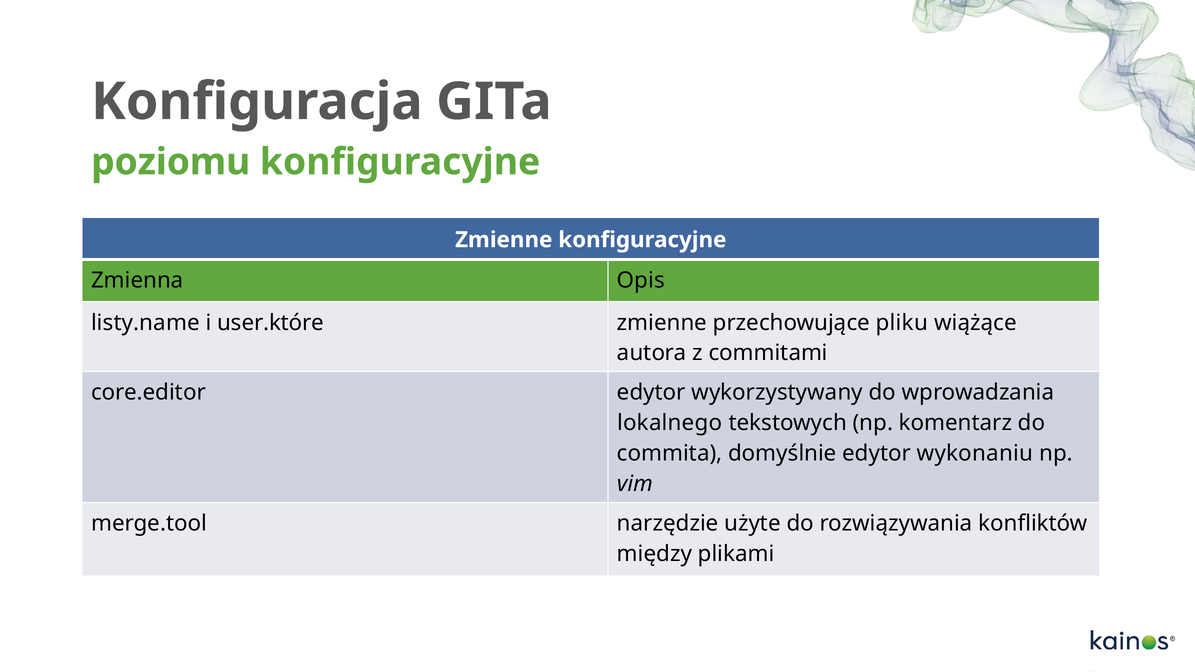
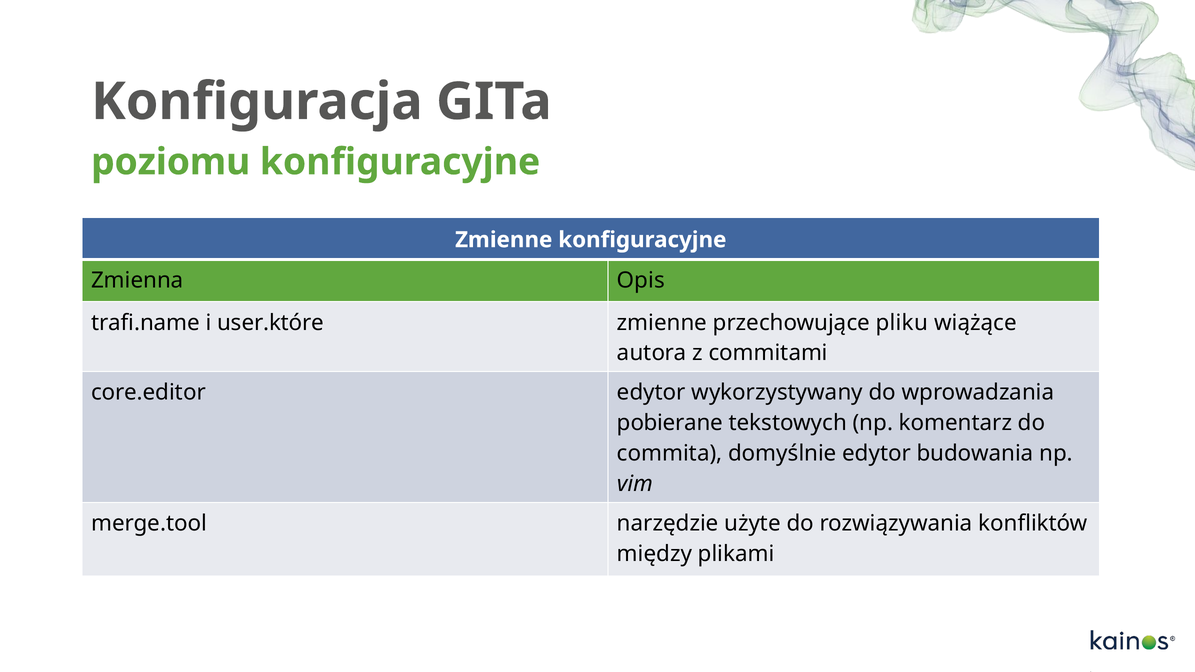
listy.name: listy.name -> trafi.name (146, 323)
lokalnego: lokalnego -> pobierane (670, 423)
wykonaniu: wykonaniu -> budowania (975, 454)
